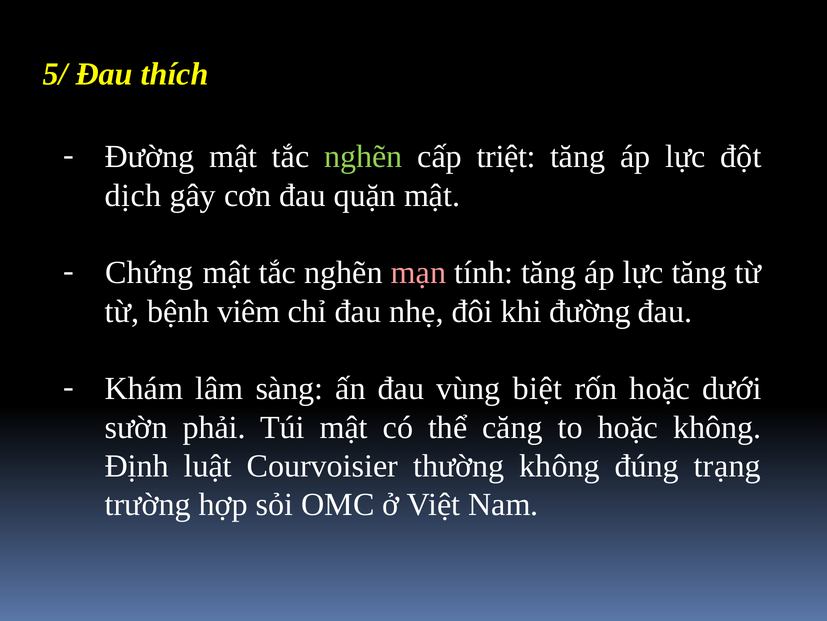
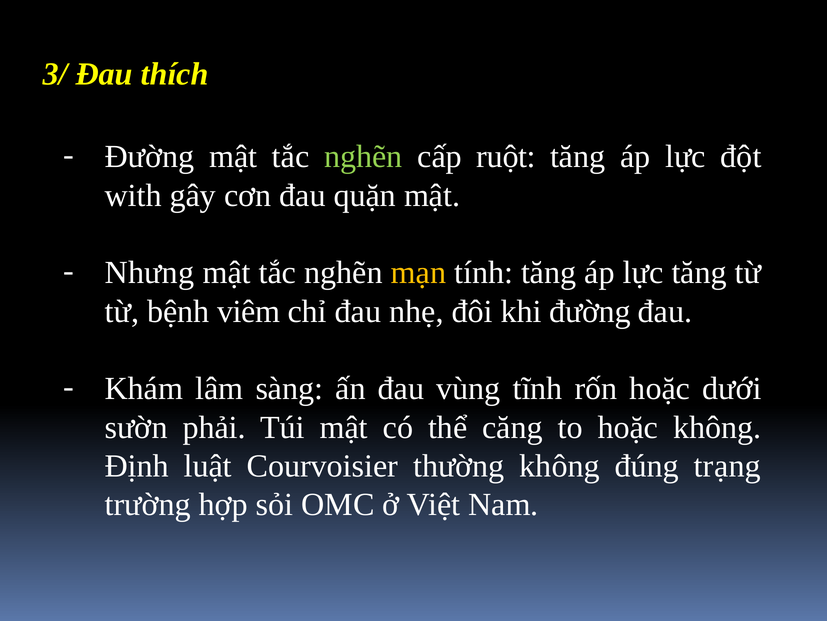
5/: 5/ -> 3/ (55, 74)
triệt: triệt -> ruột (506, 157)
dịch: dịch -> with (133, 195)
Chứng: Chứng -> Nhưng (149, 272)
mạn colour: pink -> yellow (418, 272)
biệt: biệt -> tĩnh (538, 388)
